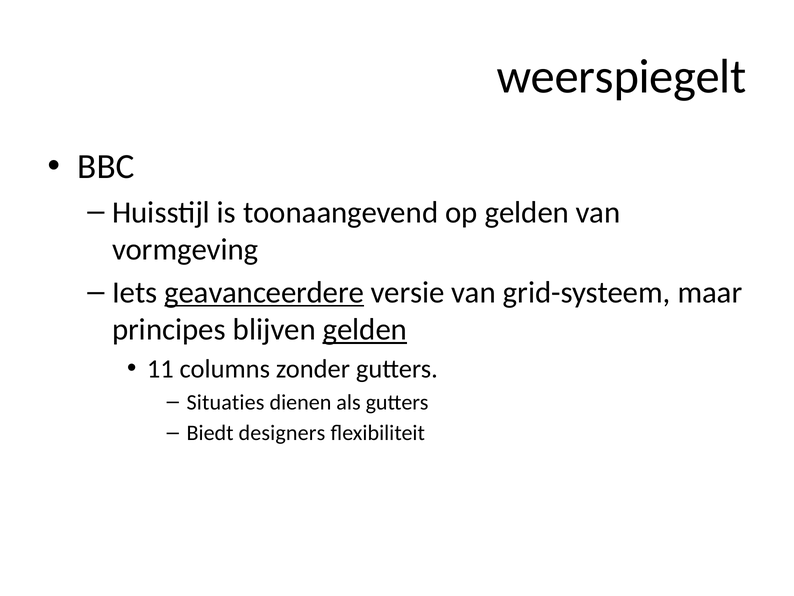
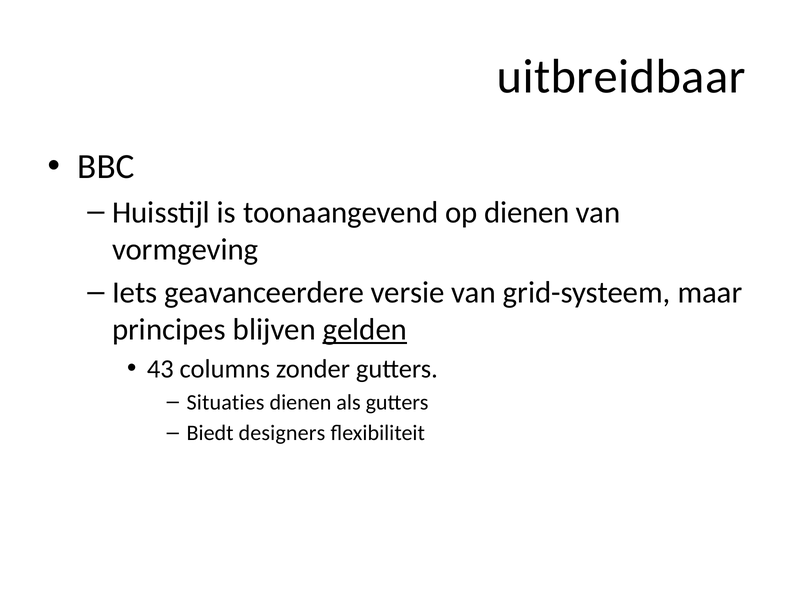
weerspiegelt: weerspiegelt -> uitbreidbaar (621, 77)
op gelden: gelden -> dienen (527, 212)
geavanceerdere underline: present -> none (264, 292)
11: 11 -> 43 (160, 369)
